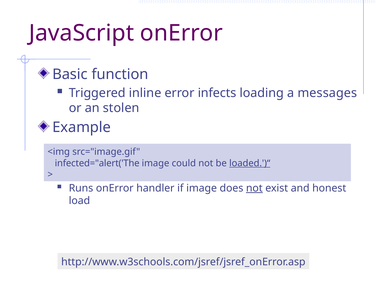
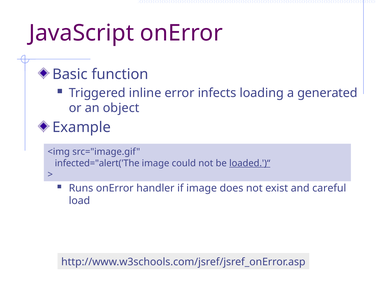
messages: messages -> generated (327, 93)
stolen: stolen -> object (121, 108)
not underline: present -> none (254, 188)
honest: honest -> careful (329, 188)
